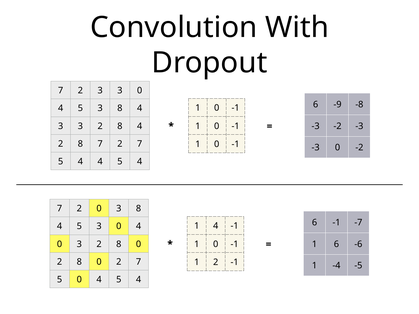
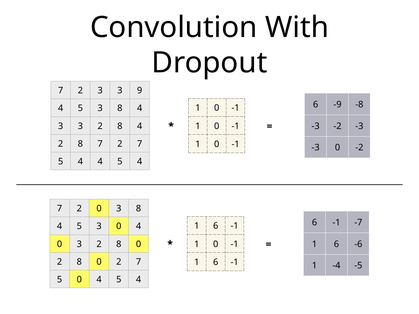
3 3 0: 0 -> 9 (140, 91)
4: 4 -> 6 (216, 226)
2: 2 -> 6 (216, 262)
